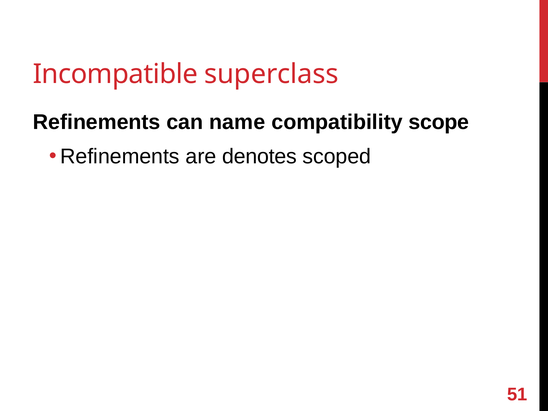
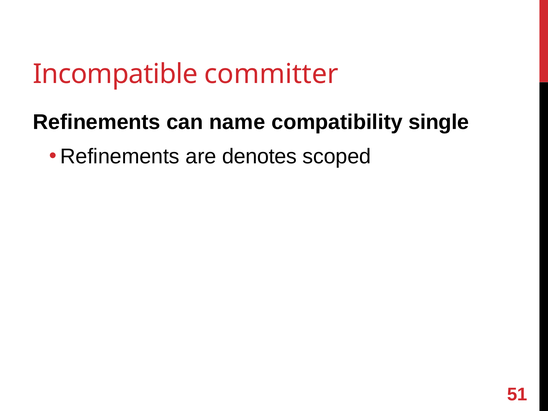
superclass: superclass -> committer (271, 74)
scope: scope -> single (439, 122)
